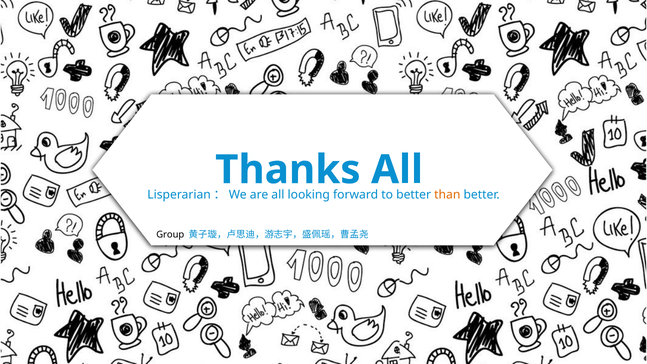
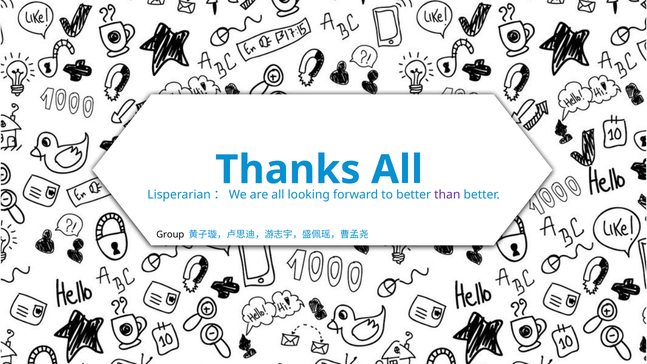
than colour: orange -> purple (447, 195)
